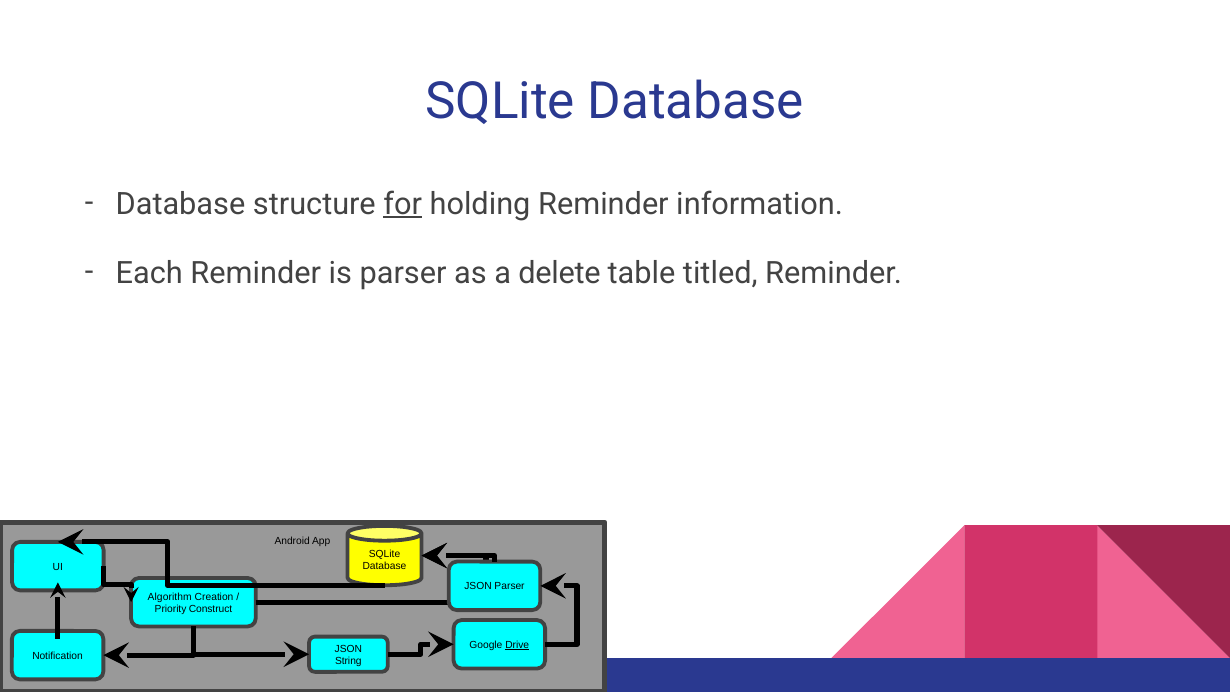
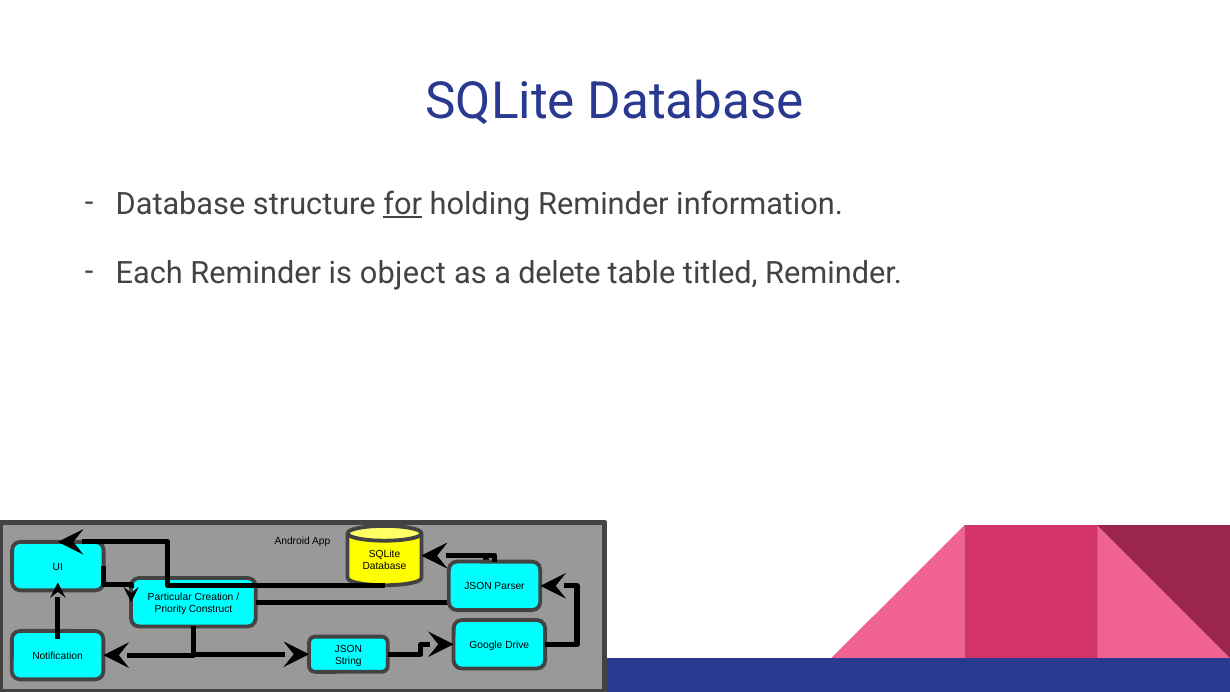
is parser: parser -> object (403, 274)
Algorithm: Algorithm -> Particular (170, 597)
Drive underline: present -> none (517, 645)
